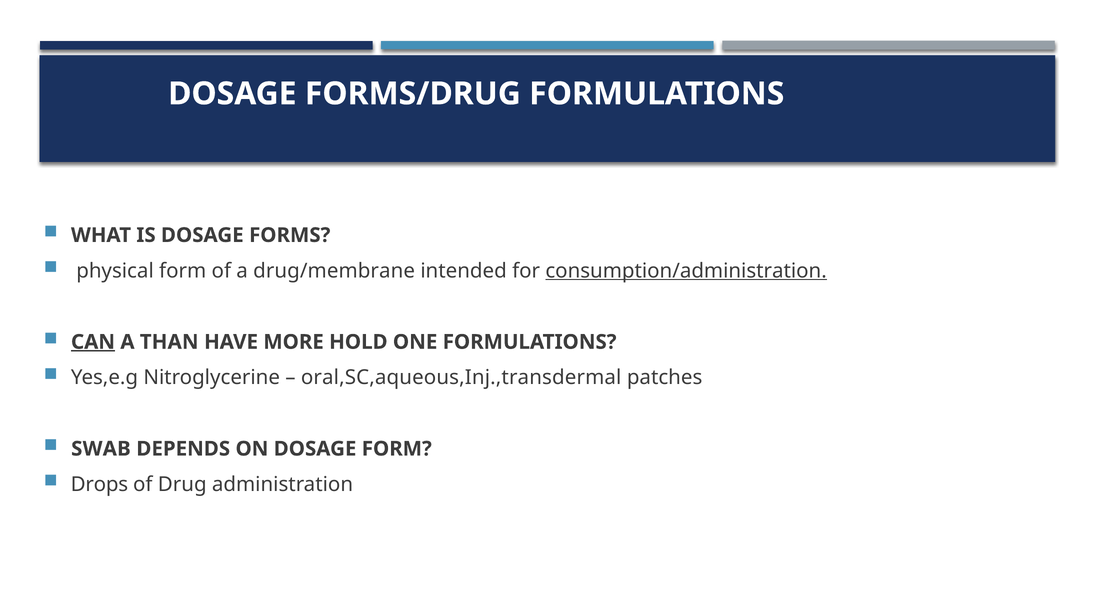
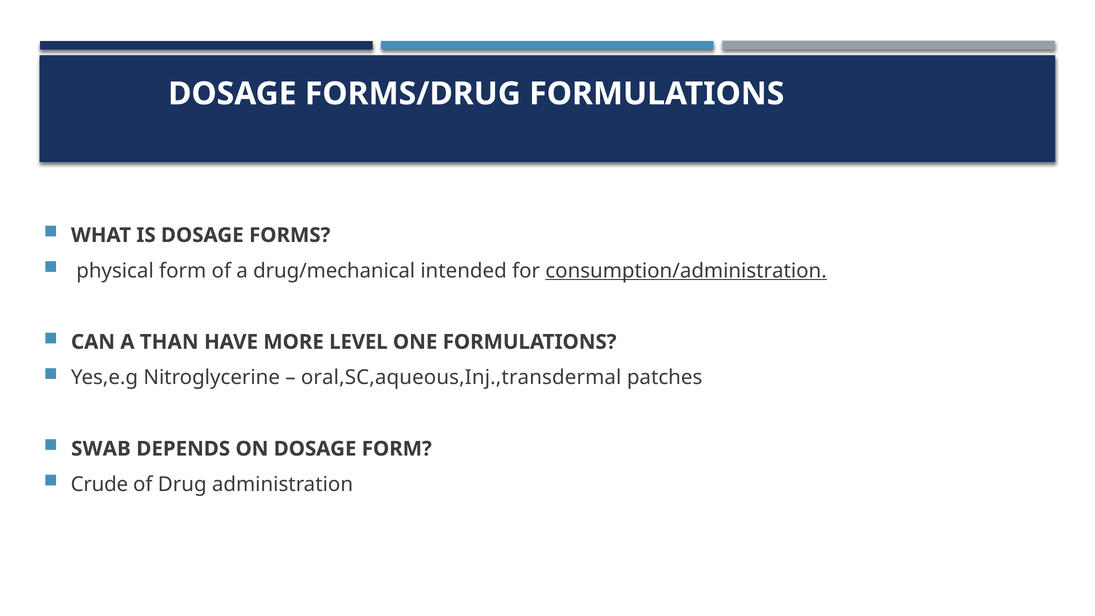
drug/membrane: drug/membrane -> drug/mechanical (334, 271)
CAN underline: present -> none (93, 342)
HOLD: HOLD -> LEVEL (358, 342)
Drops: Drops -> Crude (99, 484)
